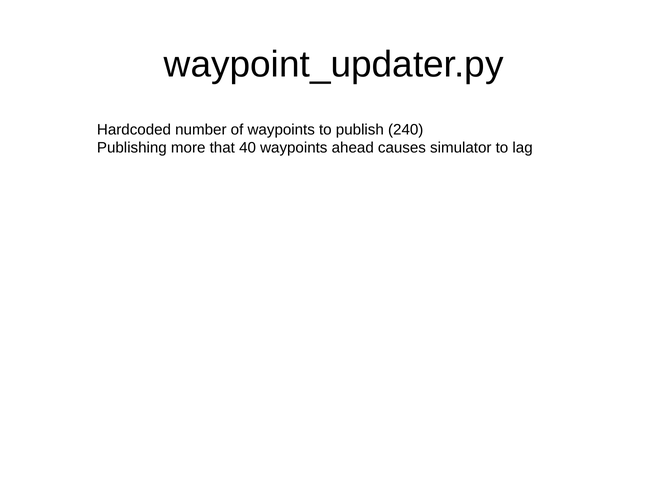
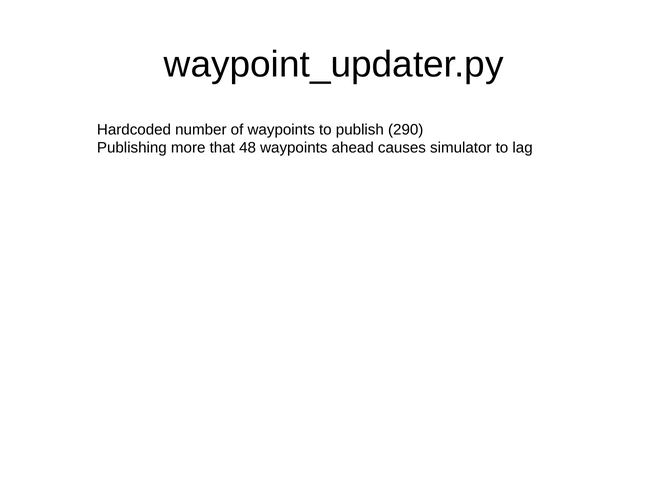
240: 240 -> 290 (406, 130)
40: 40 -> 48 (248, 148)
